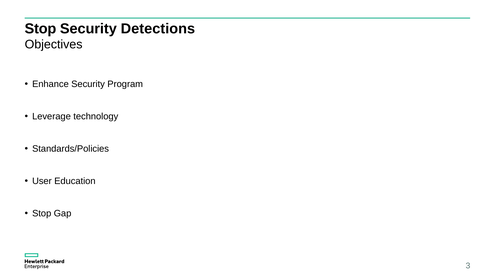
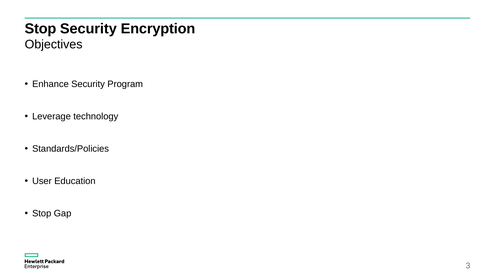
Detections: Detections -> Encryption (158, 29)
